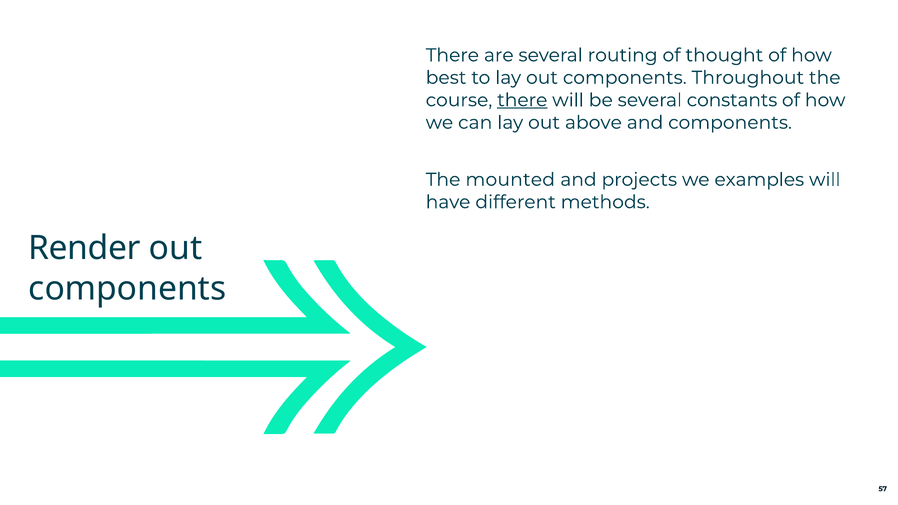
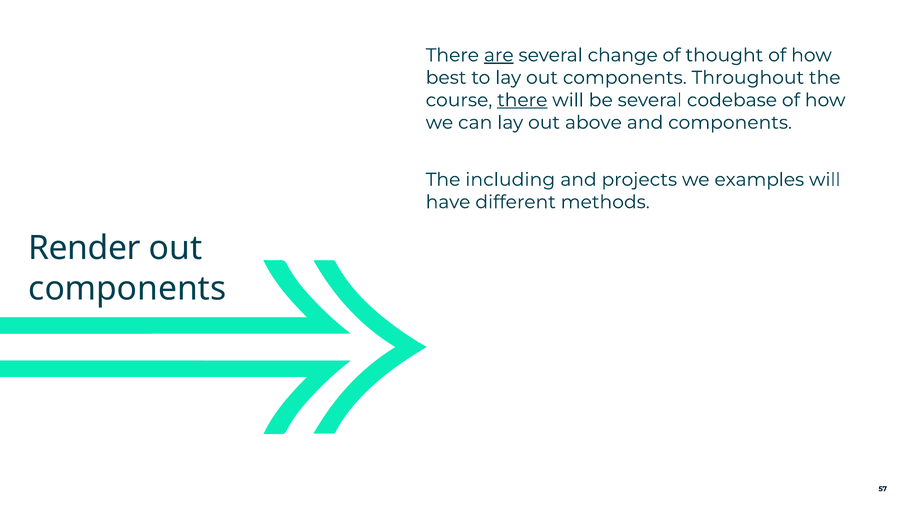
are underline: none -> present (499, 55)
routing: routing -> change (623, 55)
constants: constants -> codebase (732, 100)
mounted: mounted -> including (510, 180)
